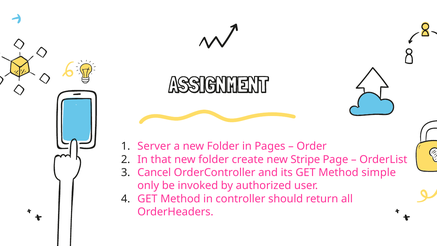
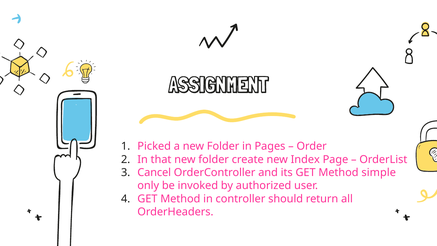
Server: Server -> Picked (154, 146)
Stripe: Stripe -> Index (305, 159)
